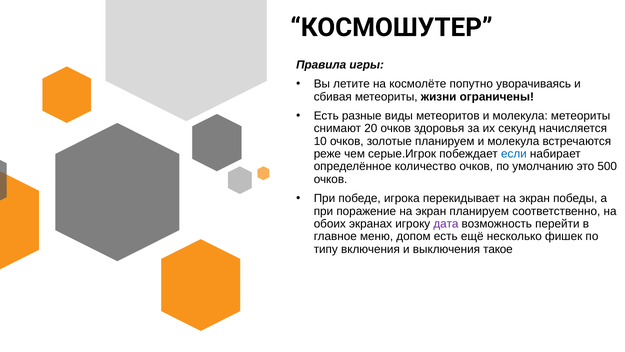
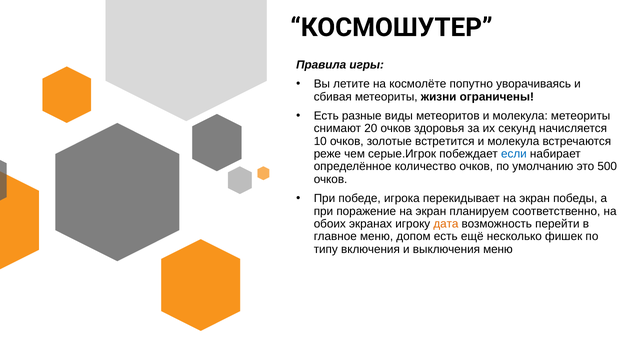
золотые планируем: планируем -> встретится (445, 141)
дата colour: purple -> orange (446, 224)
выключения такое: такое -> меню (498, 249)
